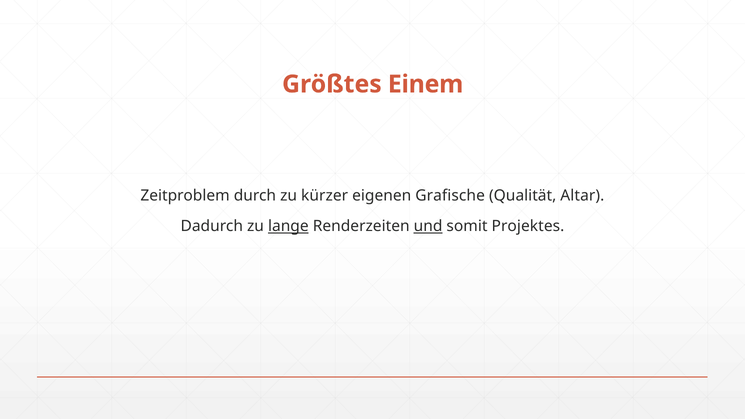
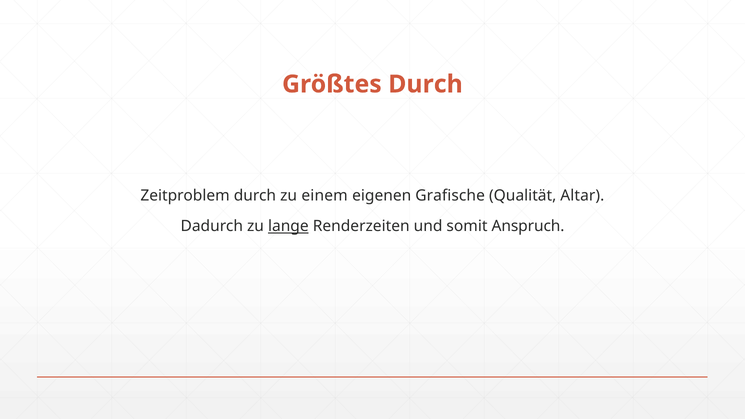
Größtes Einem: Einem -> Durch (425, 84)
kürzer: kürzer -> einem (325, 195)
und underline: present -> none (428, 226)
Projektes: Projektes -> Anspruch (528, 226)
